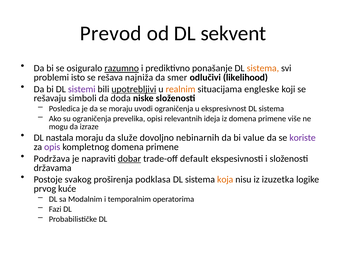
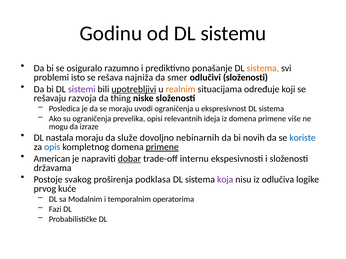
Prevod: Prevod -> Godinu (111, 33)
sekvent: sekvent -> sistemu (233, 33)
razumno underline: present -> none (122, 68)
odlučivi likelihood: likelihood -> složenosti (245, 78)
engleske: engleske -> određuje (262, 89)
simboli: simboli -> razvoja (82, 99)
doda: doda -> thing (121, 99)
value: value -> novih (254, 138)
koriste colour: purple -> blue (303, 138)
opis colour: purple -> blue (52, 147)
primene underline: none -> present (162, 147)
Podržava: Podržava -> American (52, 159)
default: default -> internu (194, 159)
koja colour: orange -> purple (225, 180)
izuzetka: izuzetka -> odlučiva (278, 180)
